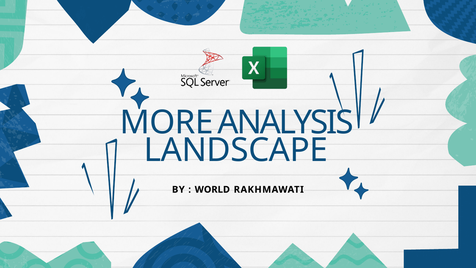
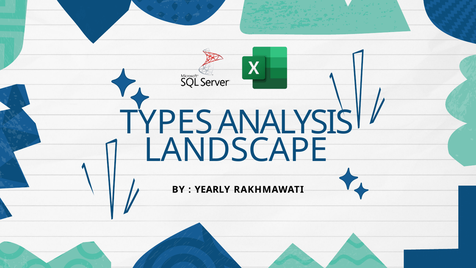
MORE: MORE -> TYPES (167, 122)
WORLD: WORLD -> YEARLY (212, 189)
